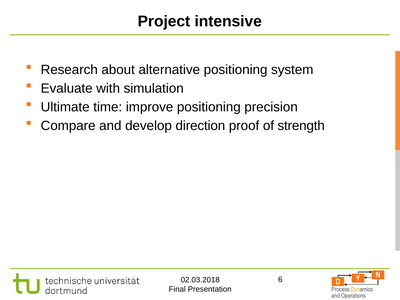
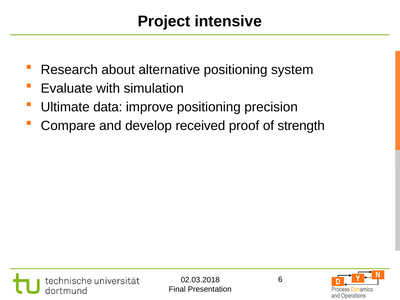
time: time -> data (108, 107)
direction: direction -> received (200, 126)
